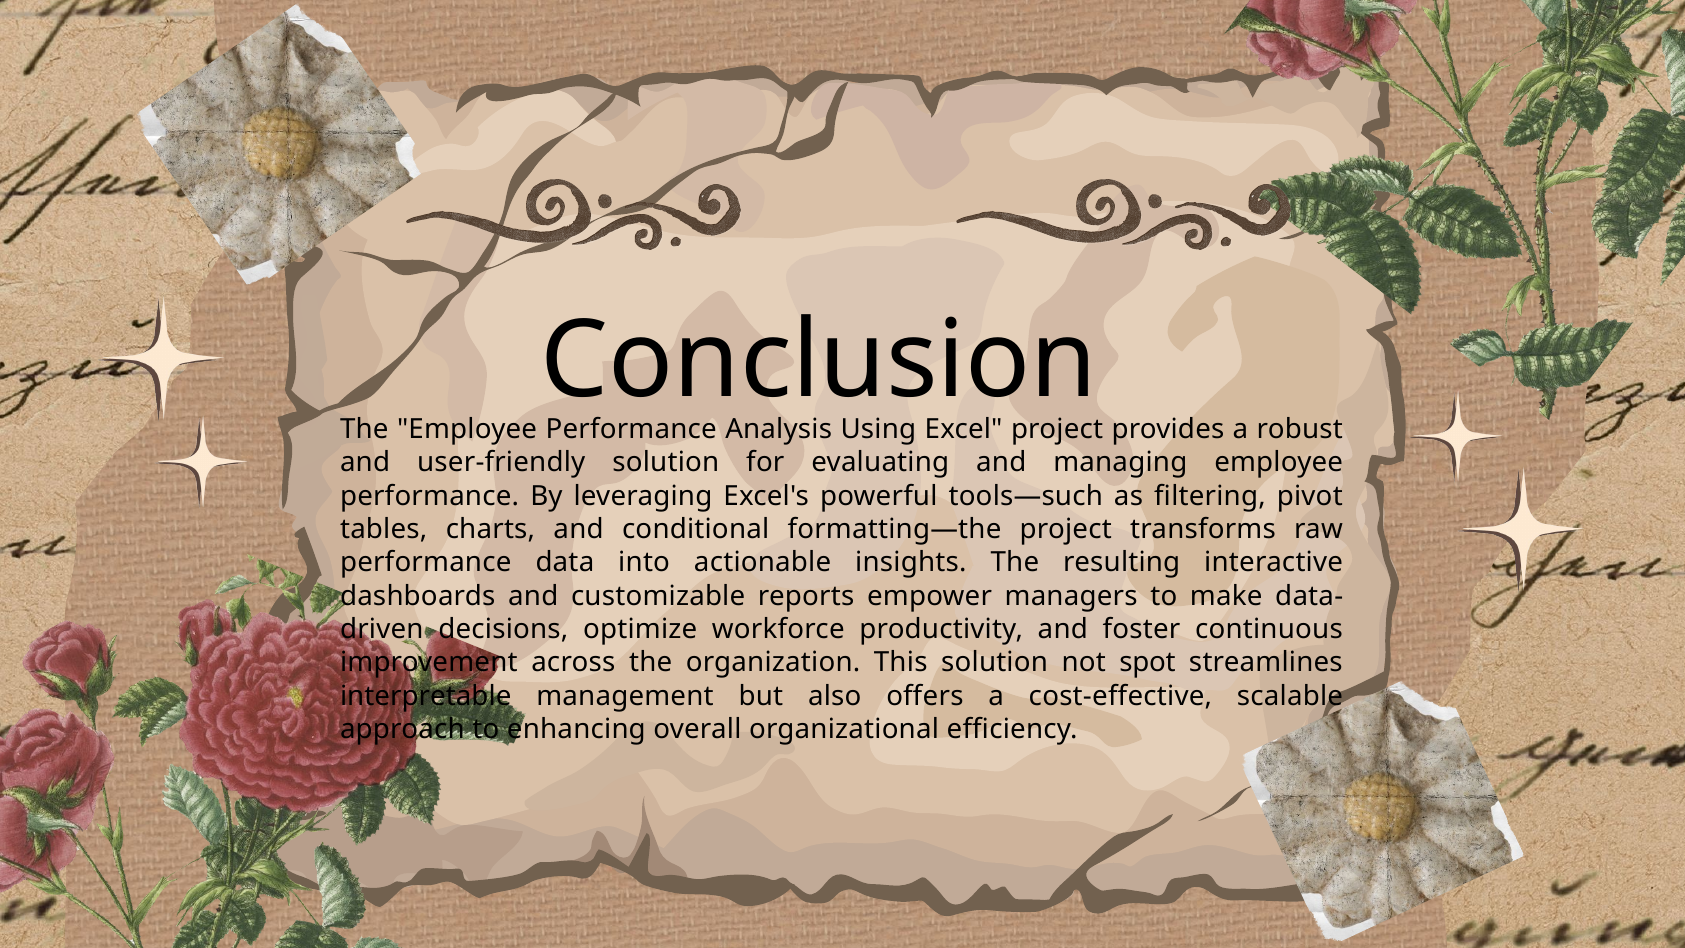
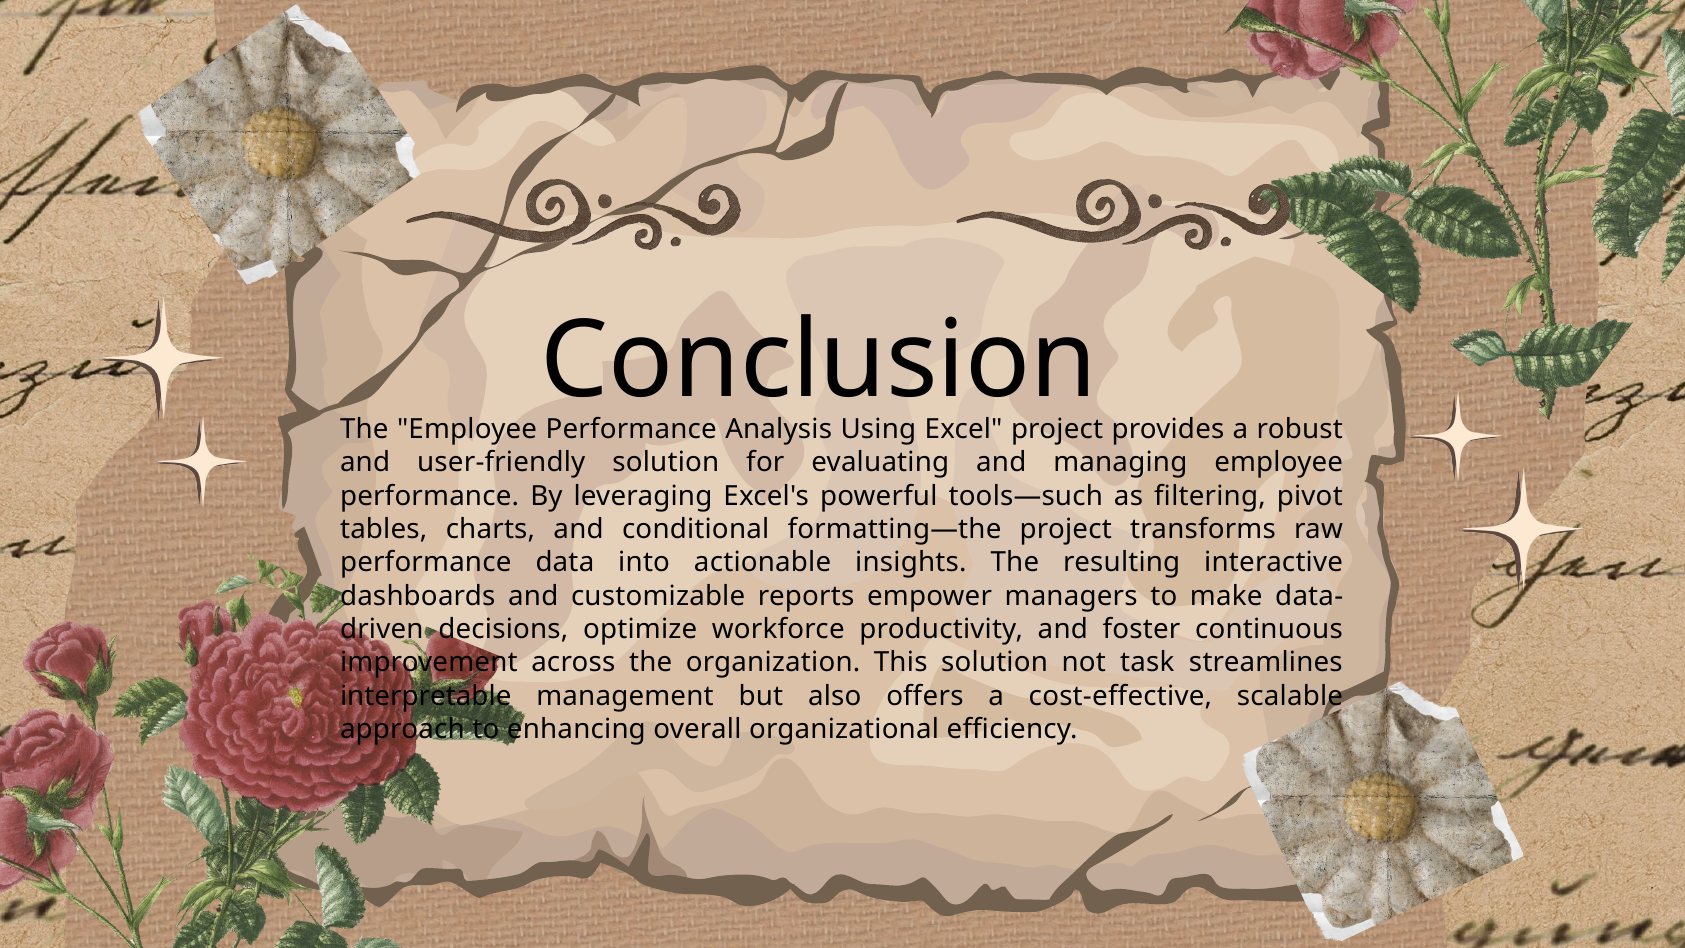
spot: spot -> task (1147, 662)
